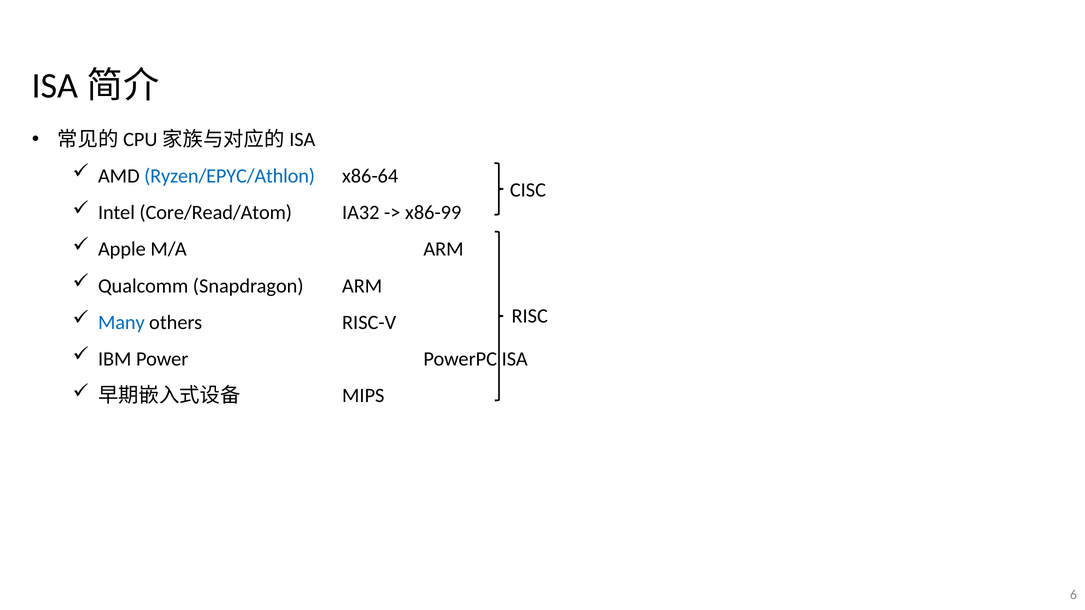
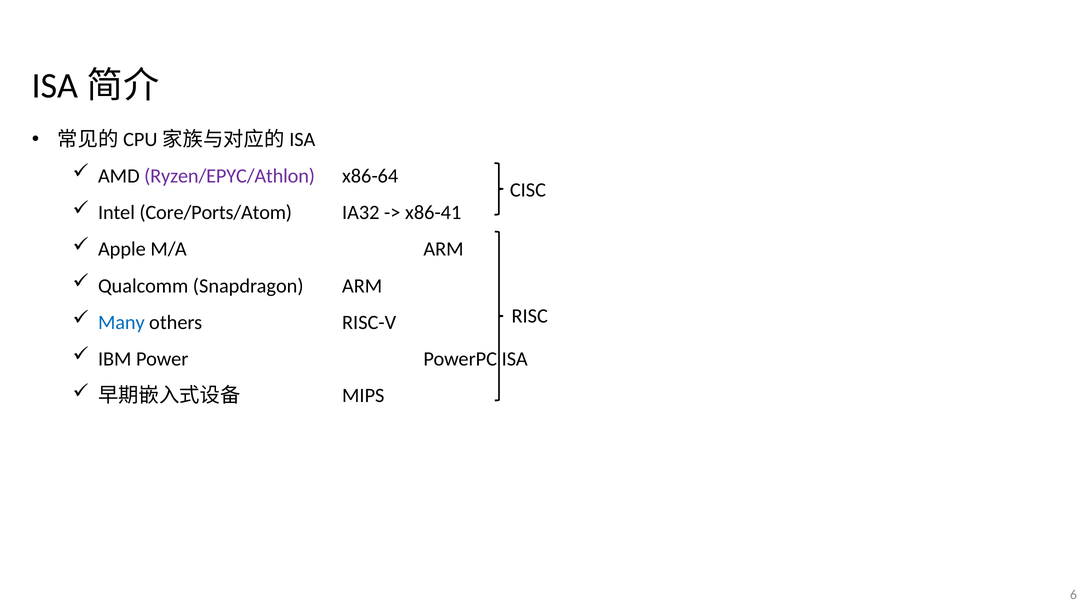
Ryzen/EPYC/Athlon colour: blue -> purple (230, 176)
Core/Read/Atom: Core/Read/Atom -> Core/Ports/Atom (216, 213)
x86-99: x86-99 -> x86-41 (433, 213)
